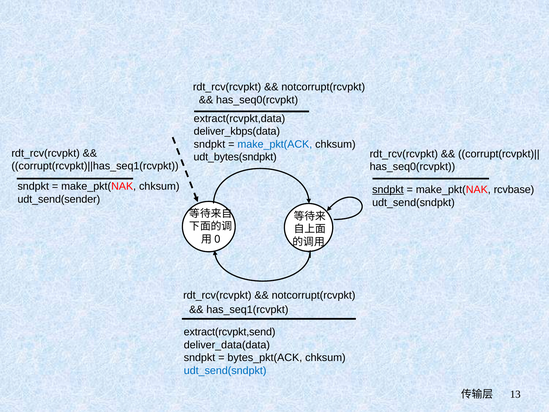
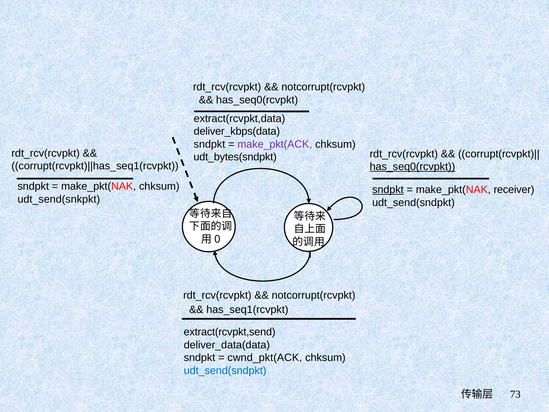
make_pkt(ACK colour: blue -> purple (275, 144)
has_seq0(rcvpkt underline: none -> present (412, 167)
rcvbase: rcvbase -> receiver (514, 190)
udt_send(sender: udt_send(sender -> udt_send(snkpkt (59, 199)
bytes_pkt(ACK: bytes_pkt(ACK -> cwnd_pkt(ACK (265, 357)
13: 13 -> 73 (515, 394)
